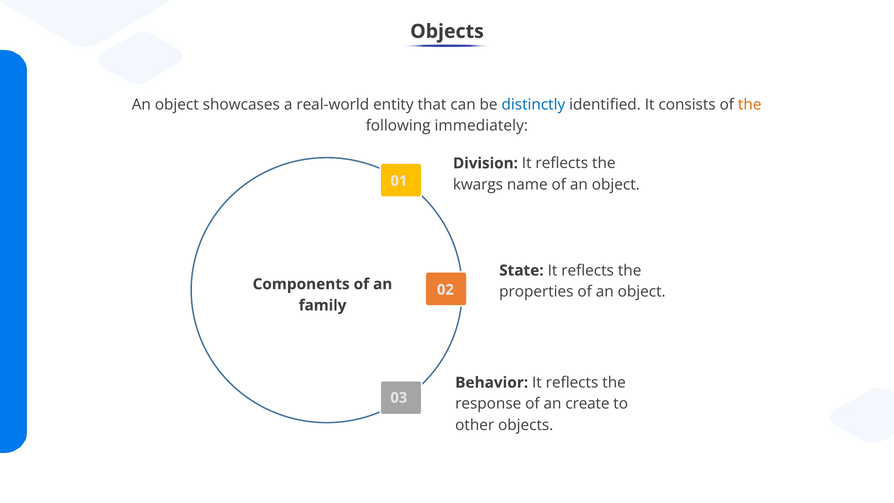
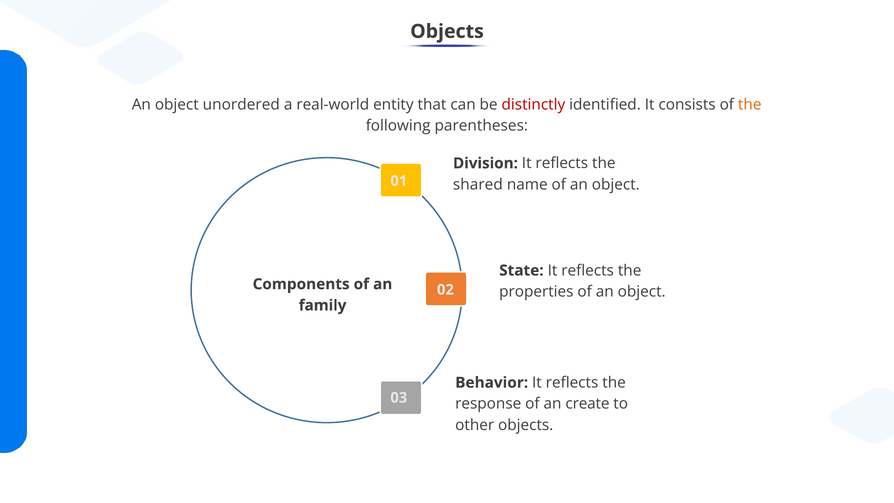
showcases: showcases -> unordered (241, 104)
distinctly colour: blue -> red (533, 104)
immediately: immediately -> parentheses (481, 126)
kwargs: kwargs -> shared (478, 184)
